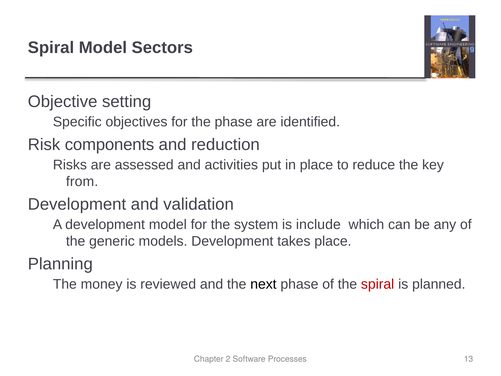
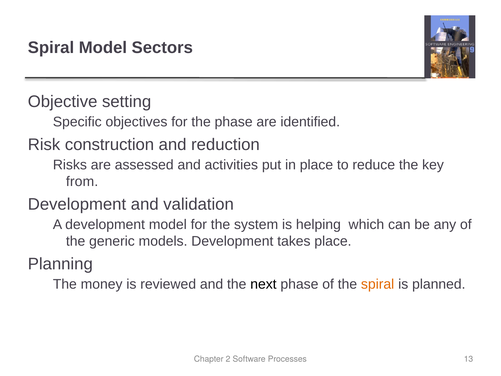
components: components -> construction (109, 144)
include: include -> helping (318, 224)
spiral colour: red -> orange (378, 284)
